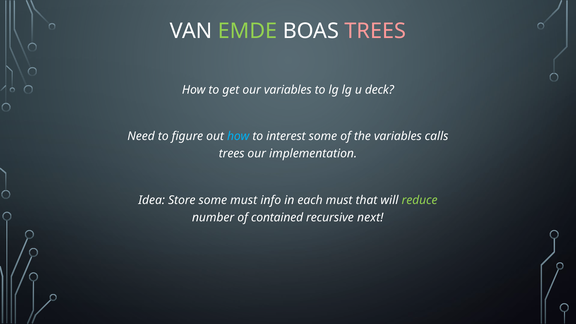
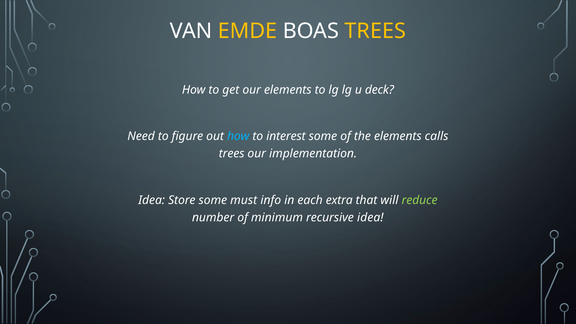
EMDE colour: light green -> yellow (248, 31)
TREES colour: pink -> yellow (375, 31)
our variables: variables -> elements (288, 90)
the variables: variables -> elements (398, 136)
each must: must -> extra (339, 200)
contained: contained -> minimum (277, 218)
recursive next: next -> idea (370, 218)
